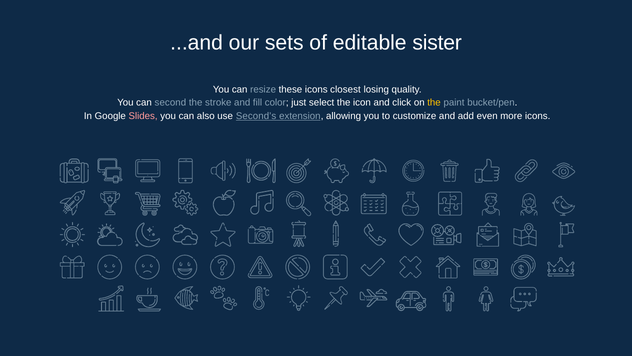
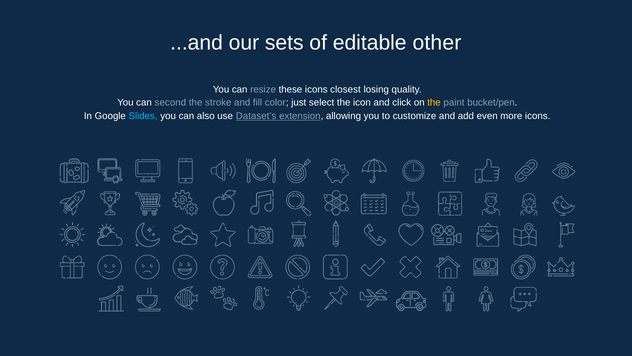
sister: sister -> other (437, 43)
Slides colour: pink -> light blue (143, 116)
Second’s: Second’s -> Dataset’s (256, 116)
